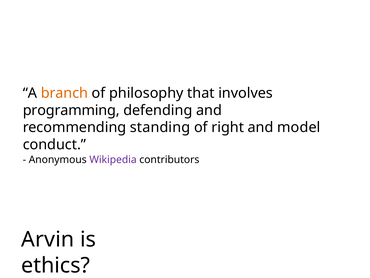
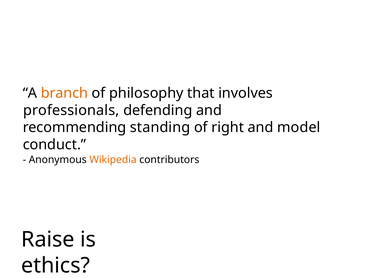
programming: programming -> professionals (71, 110)
Wikipedia colour: purple -> orange (113, 159)
Arvin: Arvin -> Raise (48, 239)
